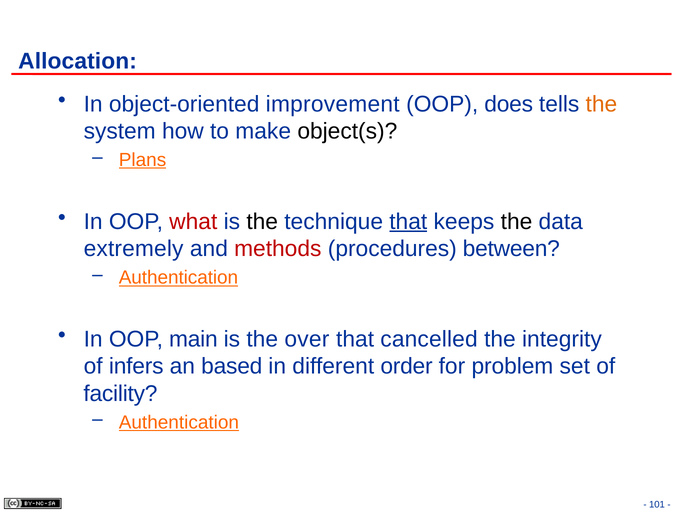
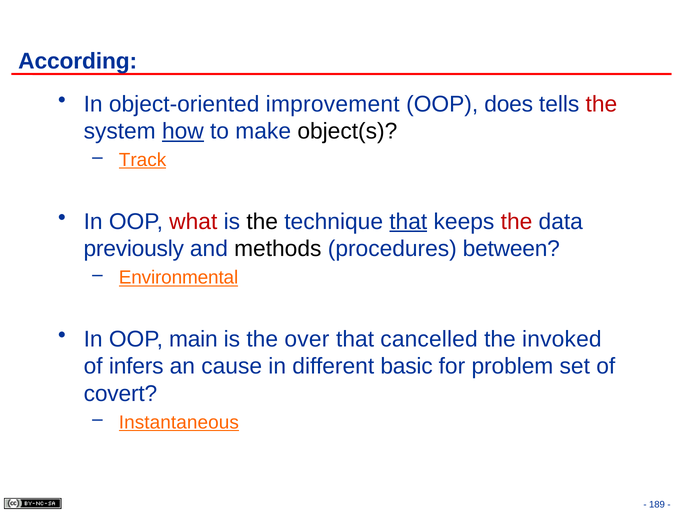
Allocation: Allocation -> According (78, 61)
the colour: orange -> red (601, 104)
how underline: none -> present (183, 131)
Plans: Plans -> Track (143, 160)
the colour: black -> red (517, 222)
extremely: extremely -> previously (134, 249)
methods colour: red -> black (278, 249)
Authentication: Authentication -> Environmental (179, 278)
integrity: integrity -> invoked (562, 339)
based: based -> cause (232, 367)
order: order -> basic (407, 367)
facility: facility -> covert (120, 394)
Authentication: Authentication -> Instantaneous (179, 422)
101: 101 -> 189 (657, 505)
